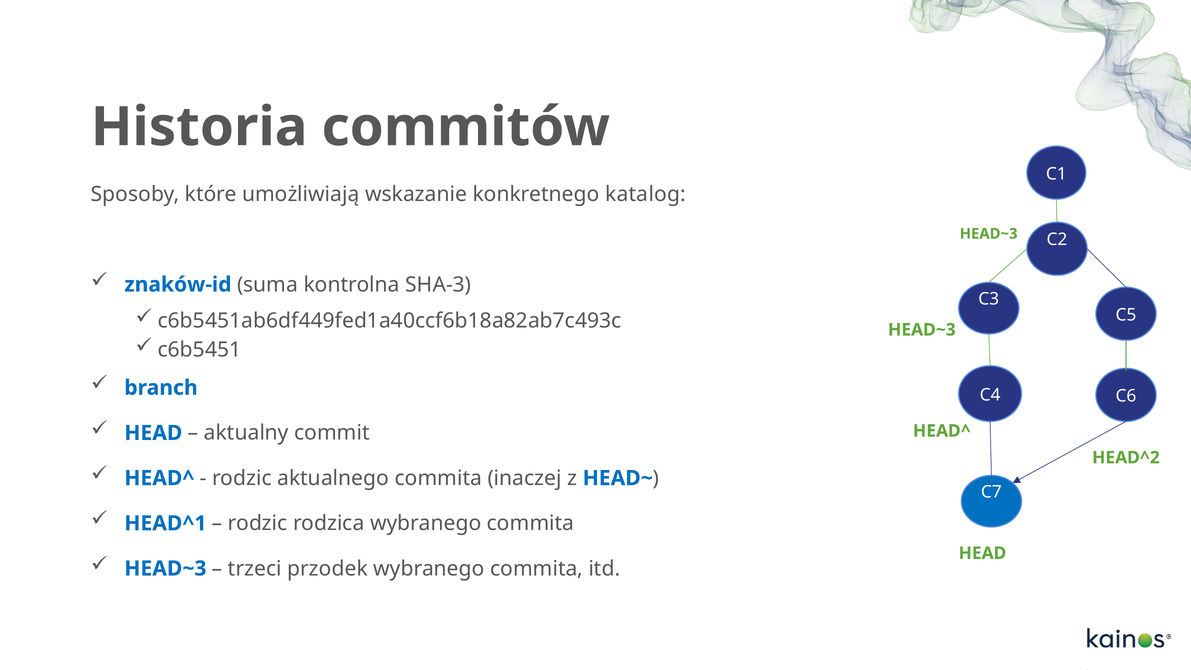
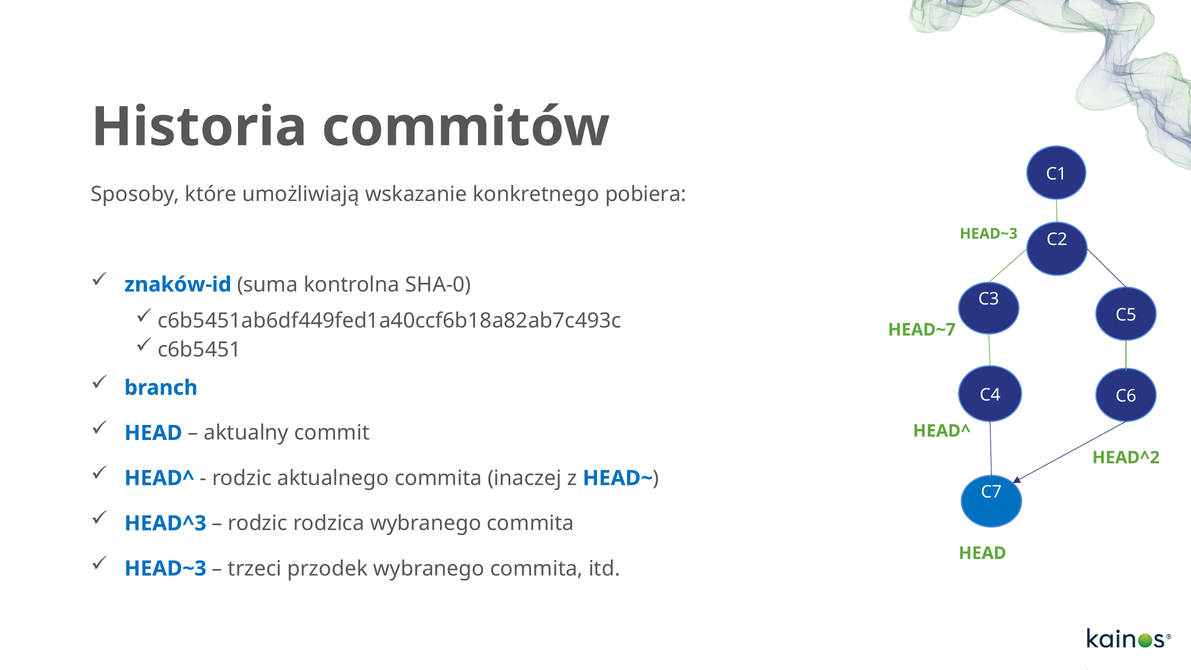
katalog: katalog -> pobiera (646, 194)
SHA-3: SHA-3 -> SHA-0 (438, 285)
HEAD~3: HEAD~3 -> HEAD~7 (922, 330)
HEAD^1: HEAD^1 -> HEAD^3 (165, 523)
